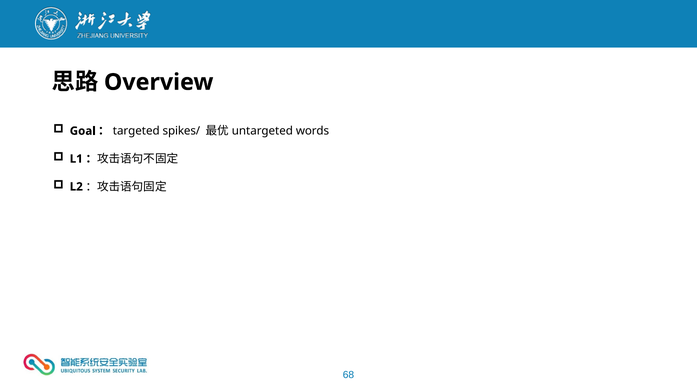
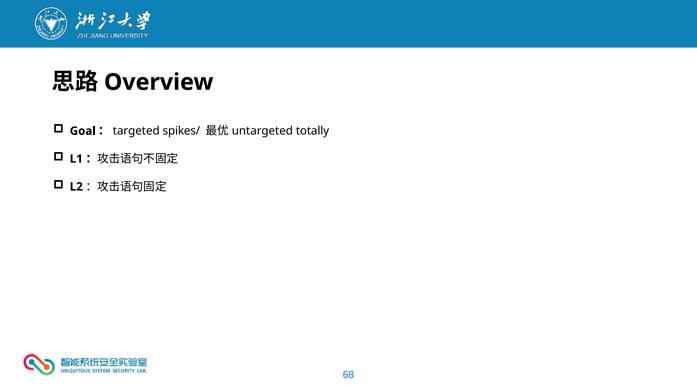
words: words -> totally (312, 131)
